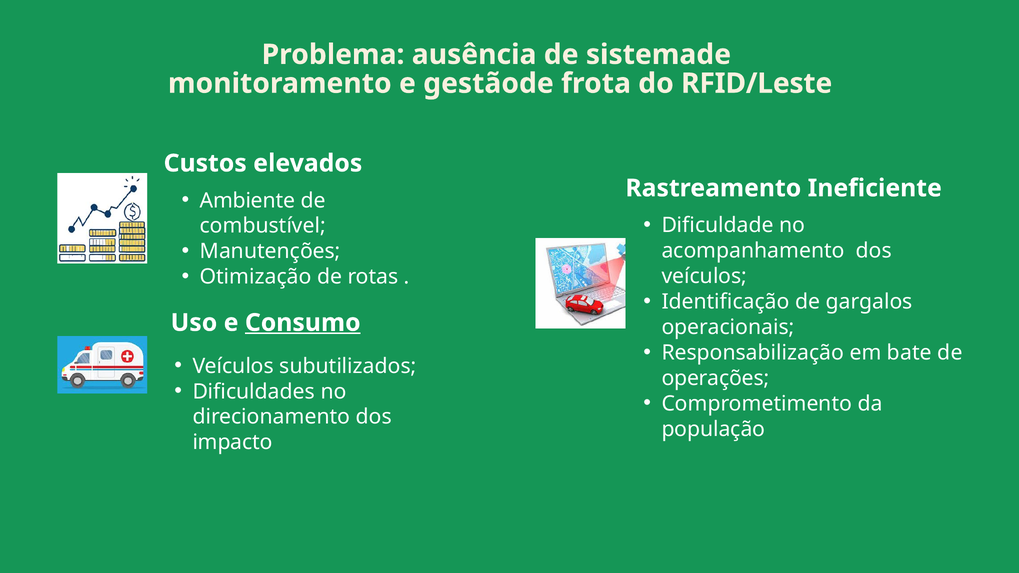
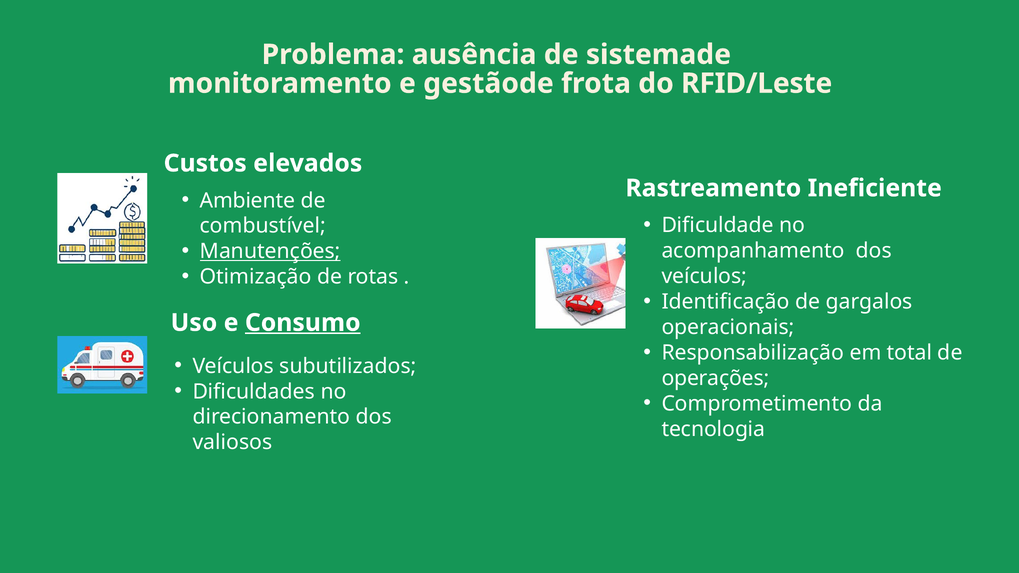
Manutenções underline: none -> present (270, 252)
bate: bate -> total (909, 353)
população: população -> tecnologia (713, 429)
impacto: impacto -> valiosos (232, 443)
